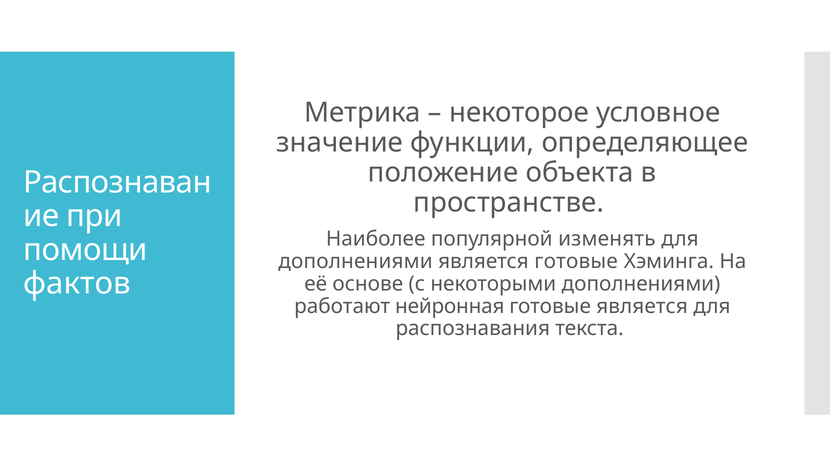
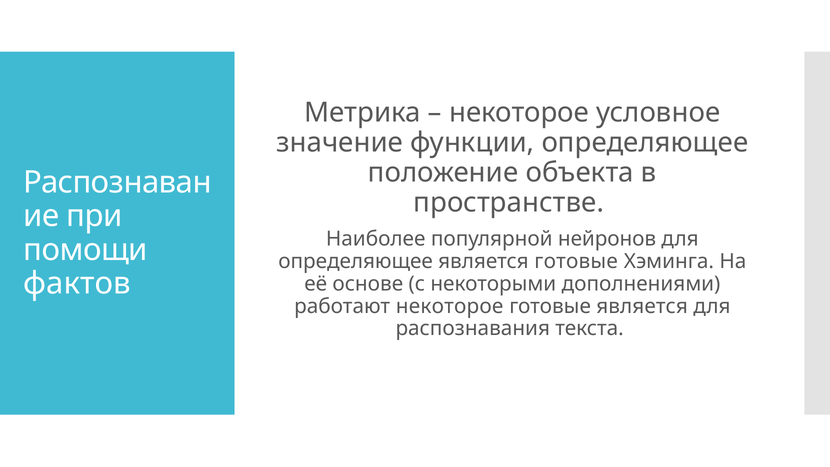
изменять: изменять -> нейронов (607, 239)
дополнениями: дополнениями -> определяющее (356, 261)
работают нейронная: нейронная -> некоторое (450, 306)
